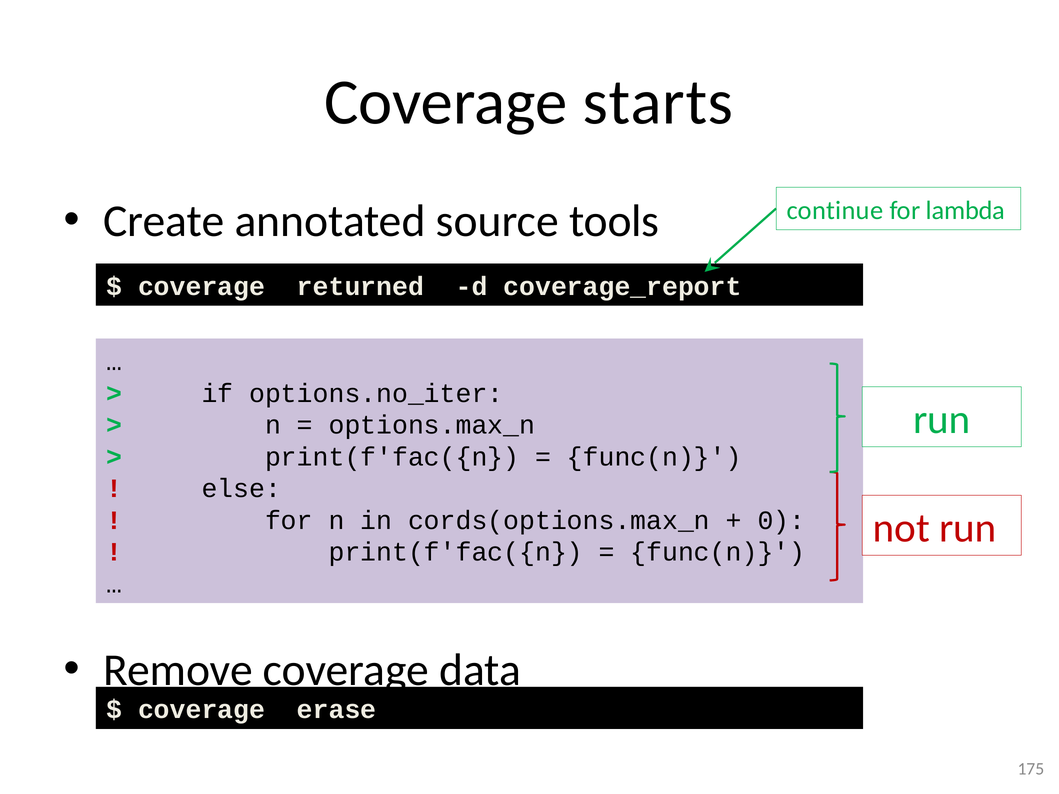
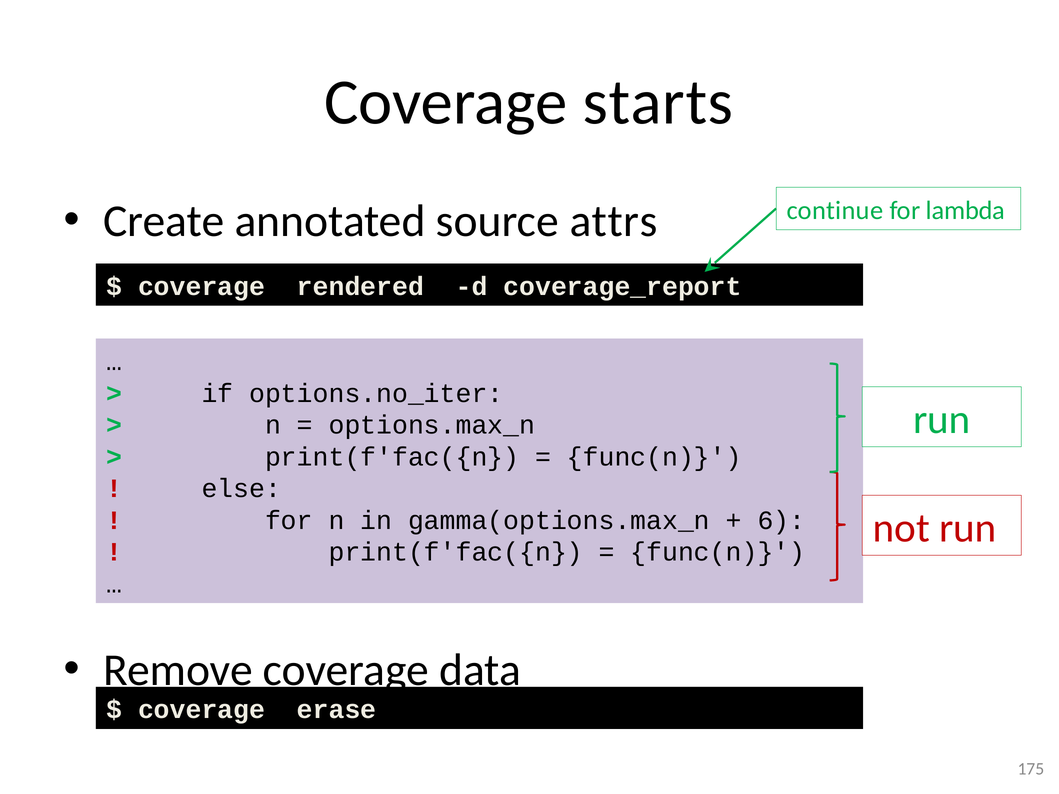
tools: tools -> attrs (614, 221)
returned: returned -> rendered (360, 287)
cords(options.max_n: cords(options.max_n -> gamma(options.max_n (559, 521)
0: 0 -> 6 (781, 521)
